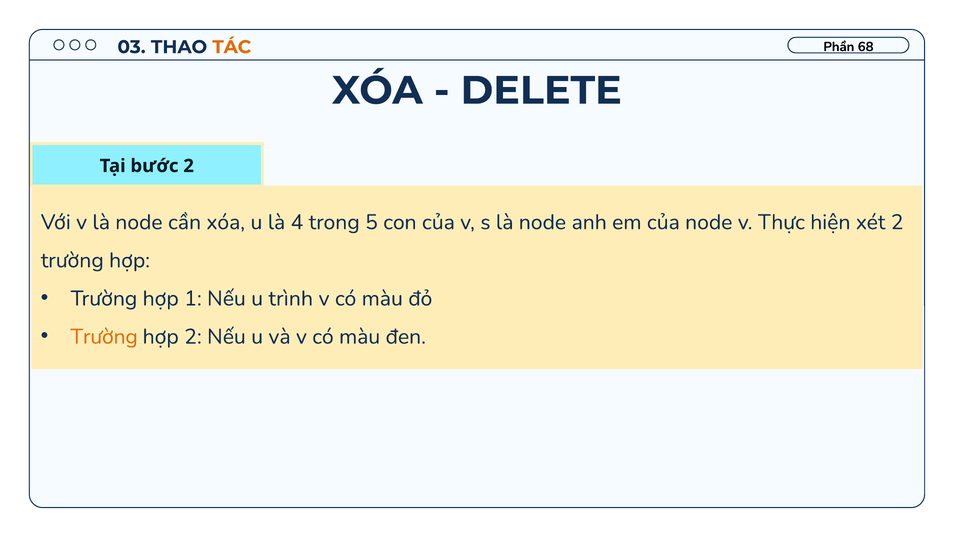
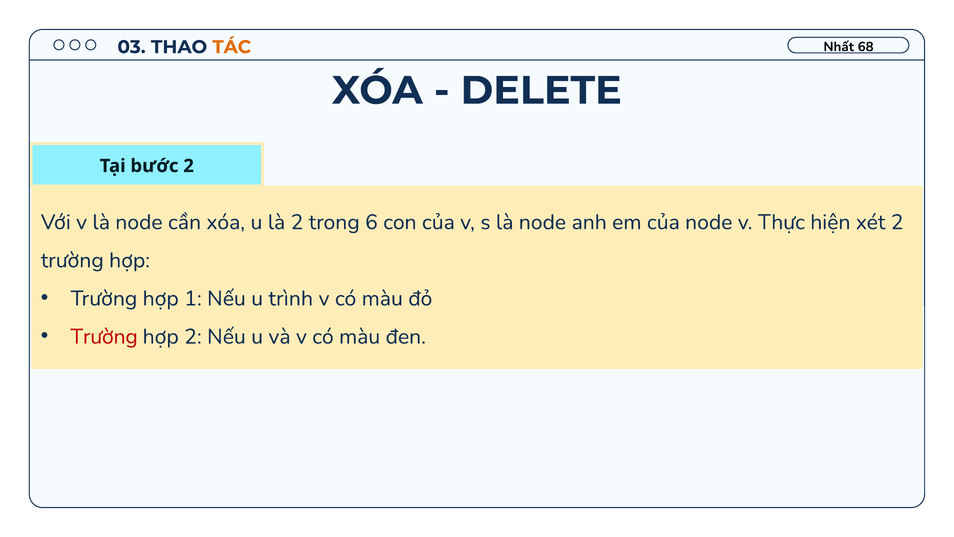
Phần: Phần -> Nhất (839, 47)
là 4: 4 -> 2 (297, 222)
5: 5 -> 6 (371, 222)
Trường colour: orange -> red (104, 336)
